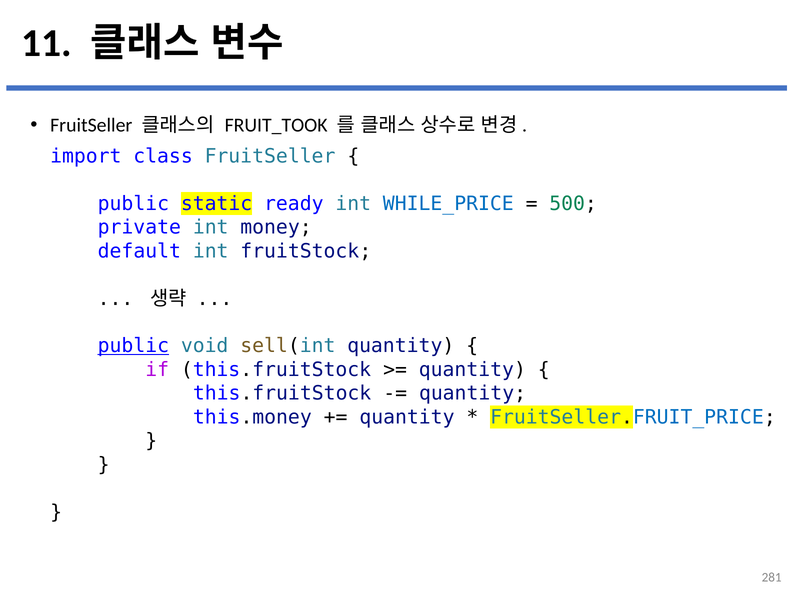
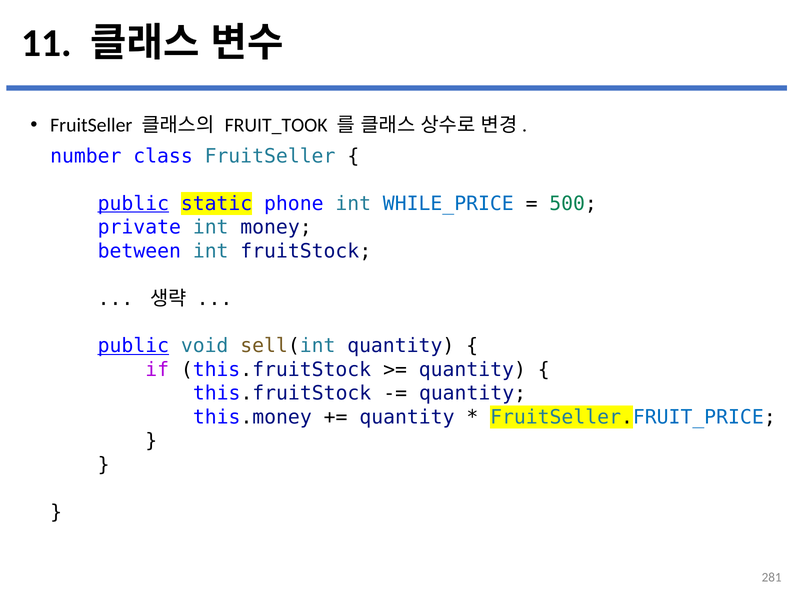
import: import -> number (86, 156)
public underline: none -> present (133, 204)
ready: ready -> phone (294, 204)
default: default -> between (139, 251)
